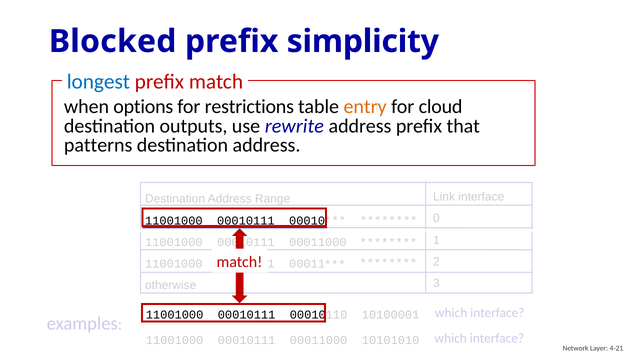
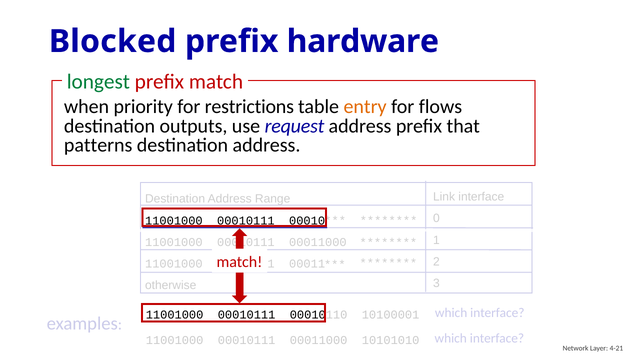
simplicity: simplicity -> hardware (363, 41)
longest colour: blue -> green (98, 82)
options: options -> priority (143, 107)
cloud: cloud -> flows (440, 107)
rewrite: rewrite -> request (295, 126)
